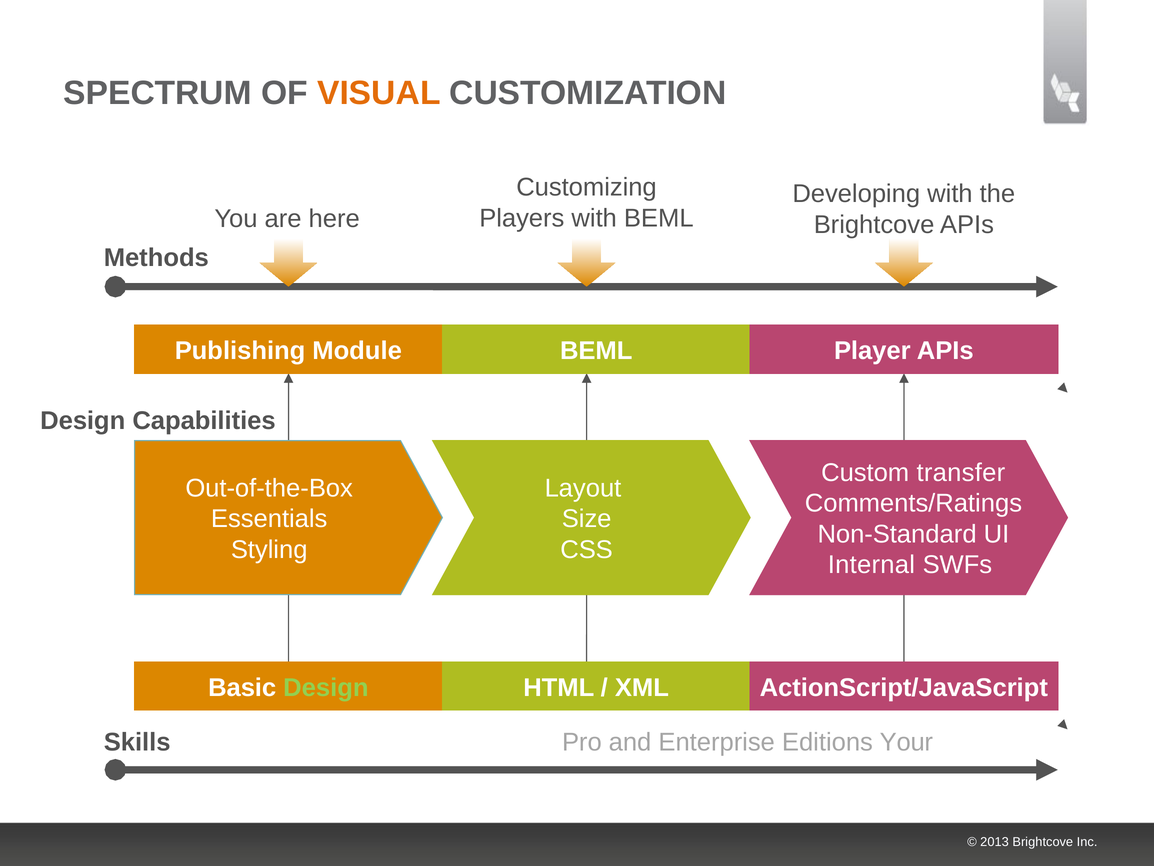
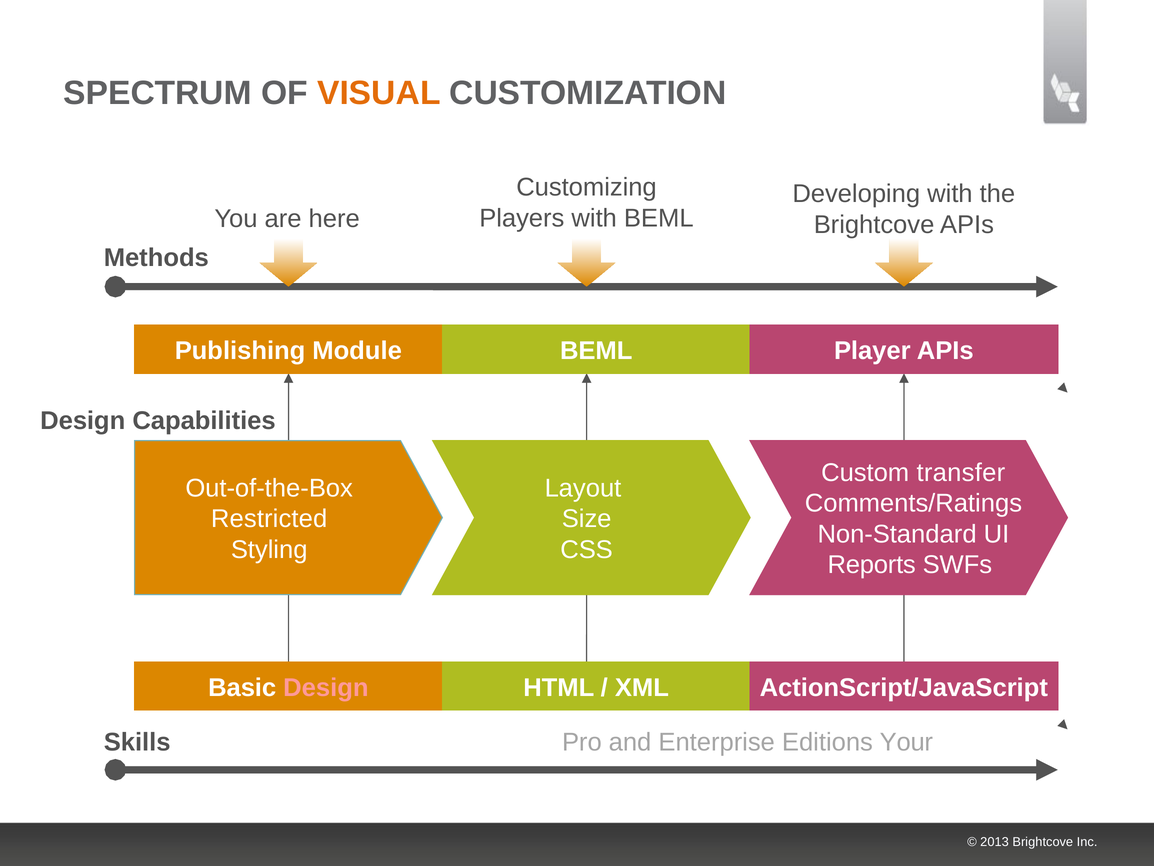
Essentials: Essentials -> Restricted (269, 519)
Internal: Internal -> Reports (872, 565)
Design colour: light green -> pink (326, 687)
